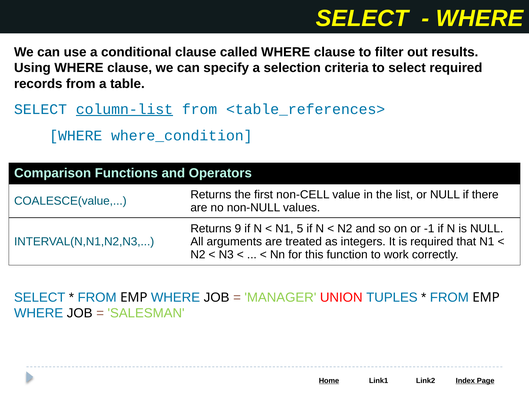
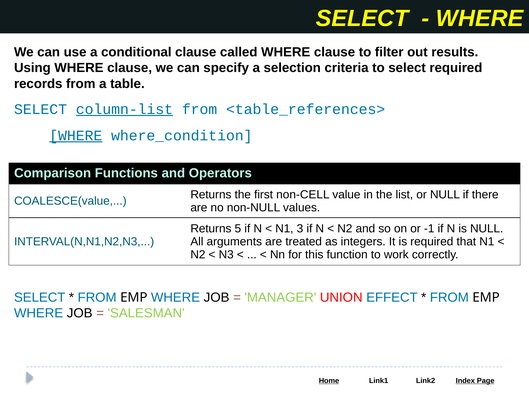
WHERE underline: none -> present (76, 136)
9: 9 -> 5 (238, 229)
5: 5 -> 3 (300, 229)
TUPLES: TUPLES -> EFFECT (392, 298)
